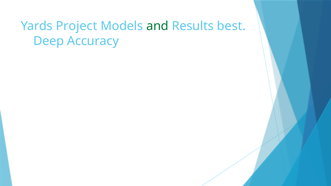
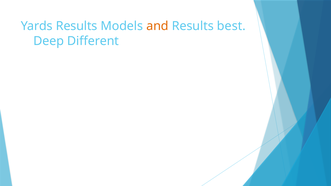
Yards Project: Project -> Results (77, 26)
and colour: green -> orange (157, 26)
Accuracy: Accuracy -> Different (93, 41)
